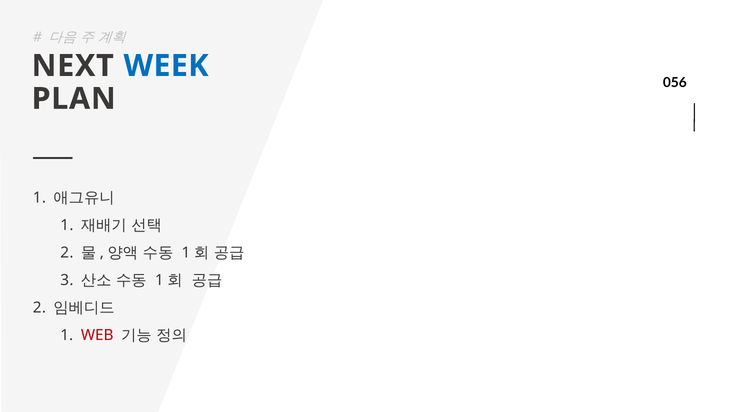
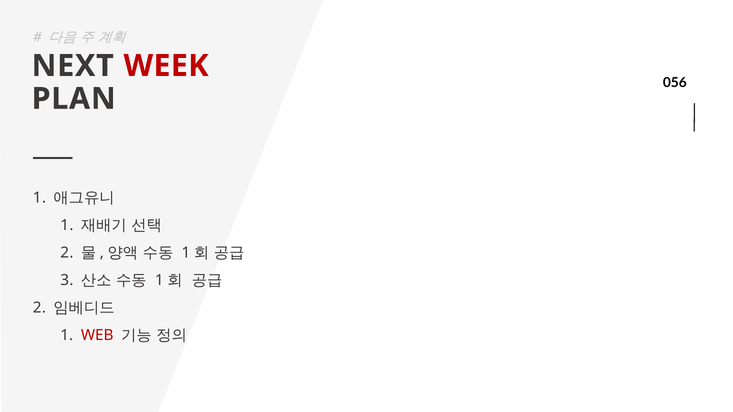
WEEK colour: blue -> red (166, 66)
